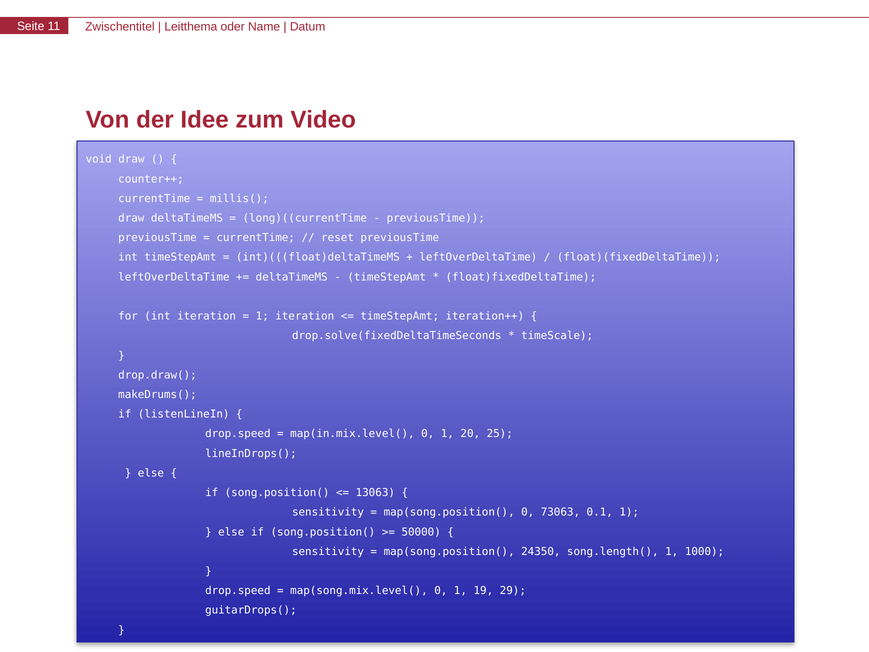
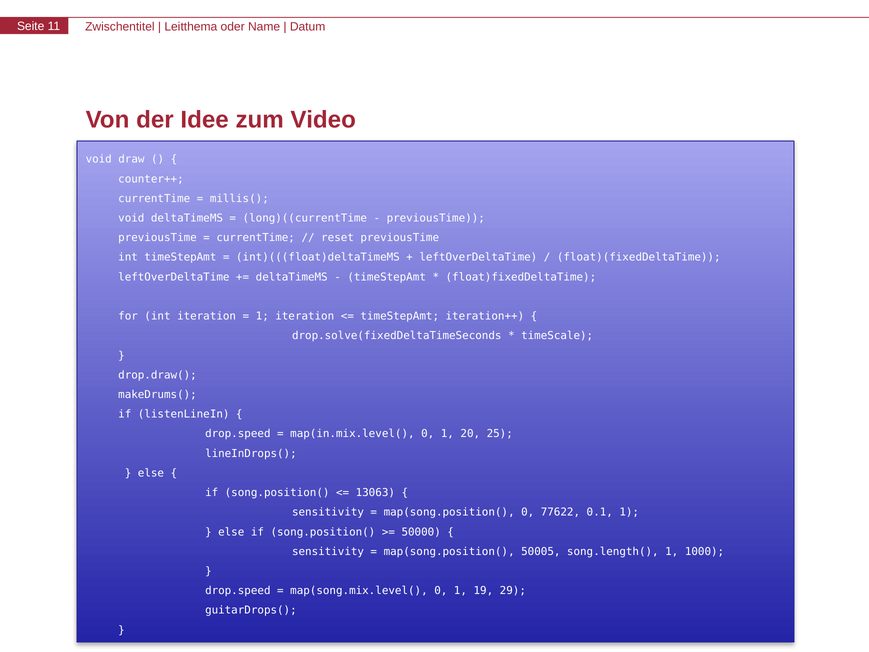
draw: draw -> void (131, 218)
73063: 73063 -> 77622 (560, 512)
24350: 24350 -> 50005 (541, 551)
